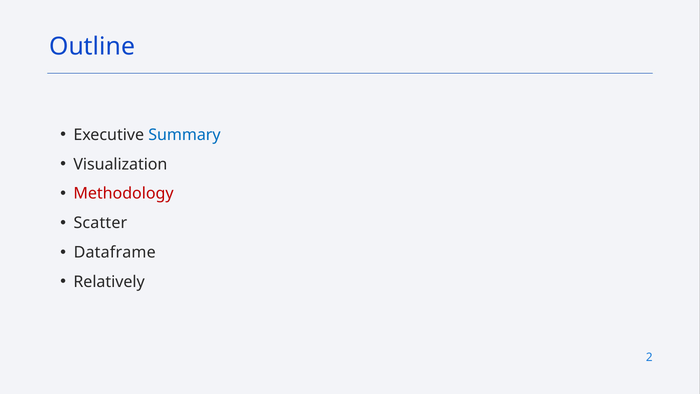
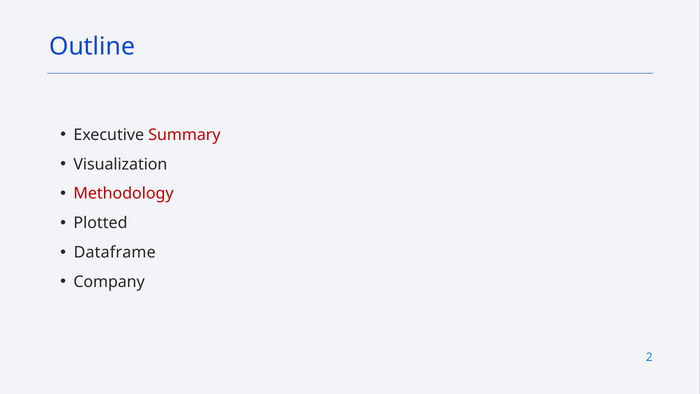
Summary colour: blue -> red (184, 135)
Scatter: Scatter -> Plotted (100, 223)
Relatively: Relatively -> Company (109, 282)
